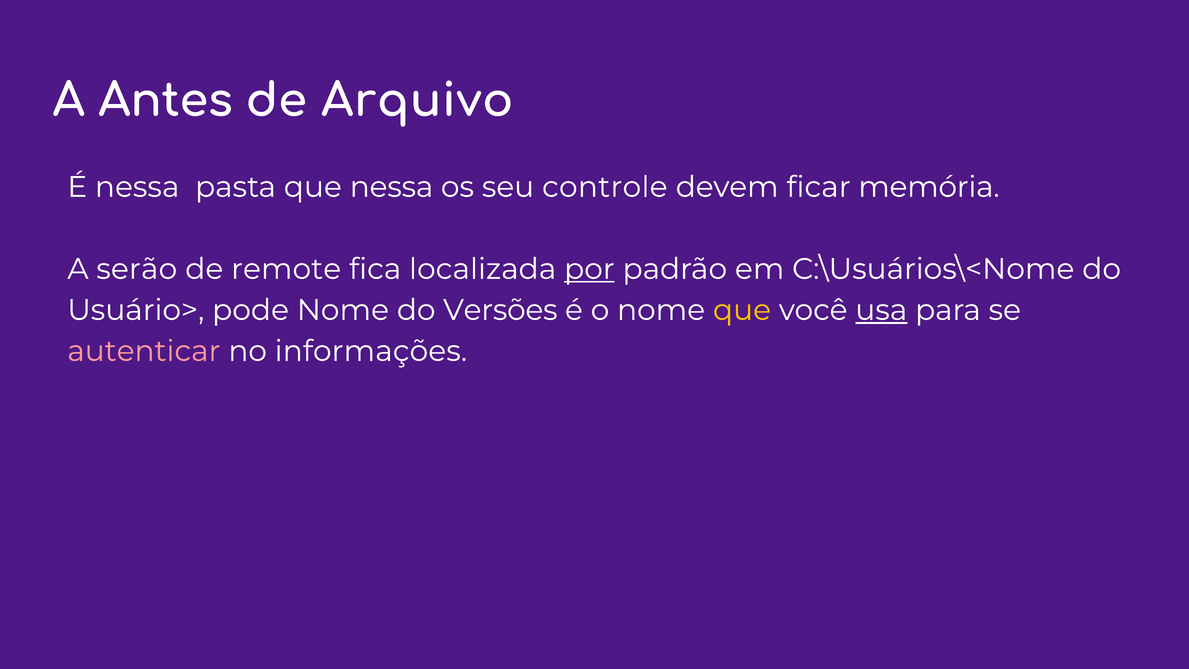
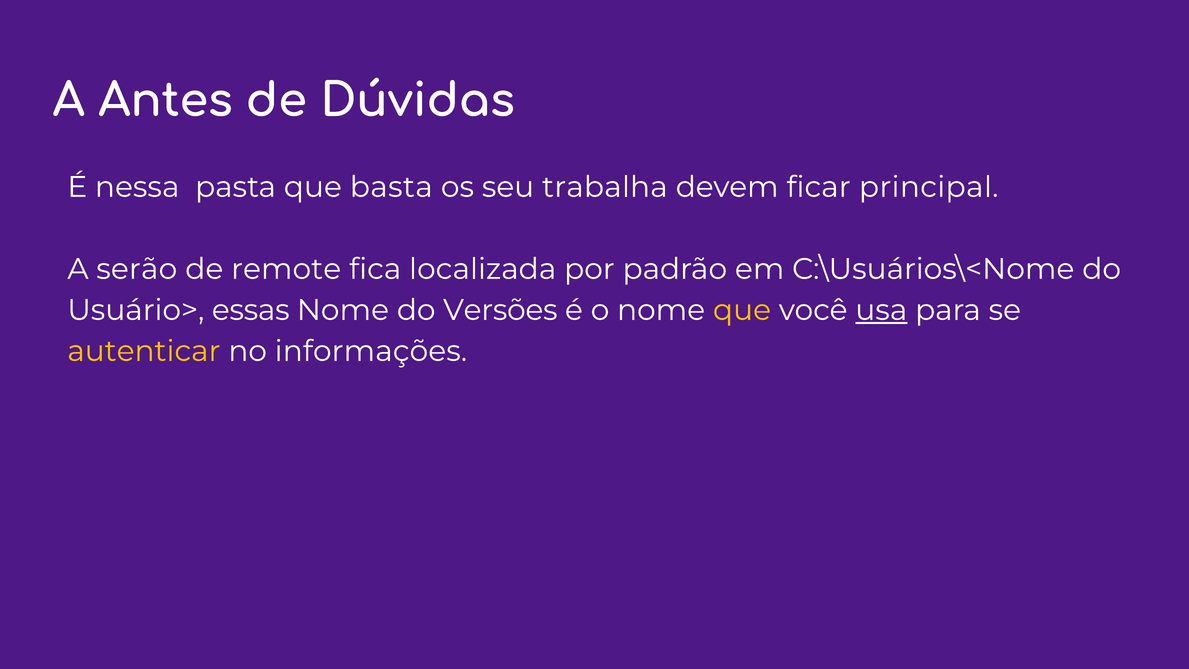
Arquivo: Arquivo -> Dúvidas (418, 101)
que nessa: nessa -> basta (391, 187)
controle: controle -> trabalha (605, 187)
memória: memória -> principal (929, 187)
por underline: present -> none (589, 269)
pode: pode -> essas (251, 310)
autenticar colour: pink -> yellow (144, 351)
